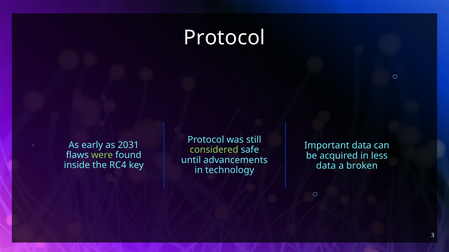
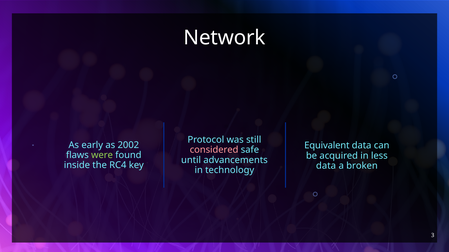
Protocol: Protocol -> Network (225, 38)
2031: 2031 -> 2002 (128, 145)
Important: Important -> Equivalent (327, 146)
considered colour: light green -> pink (214, 150)
